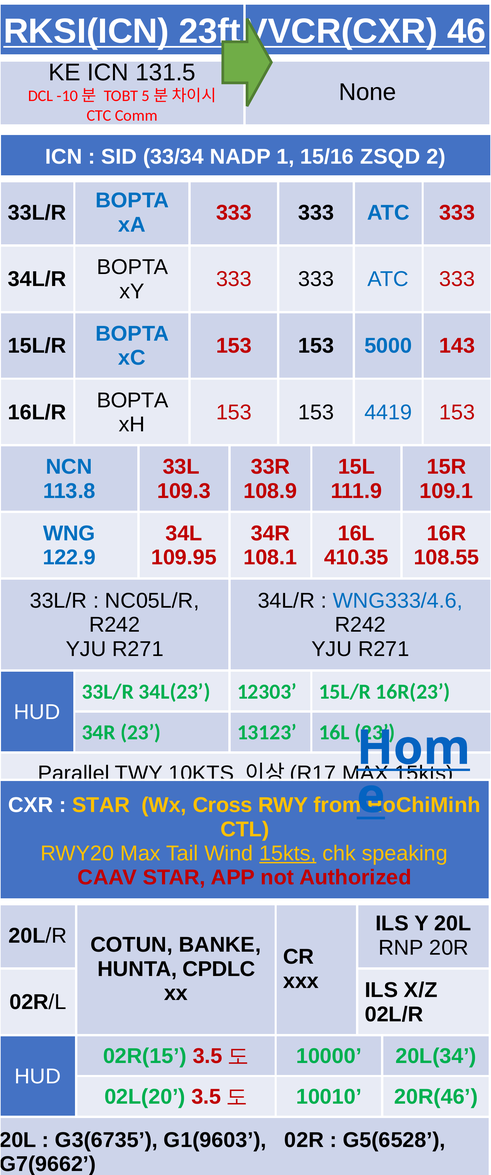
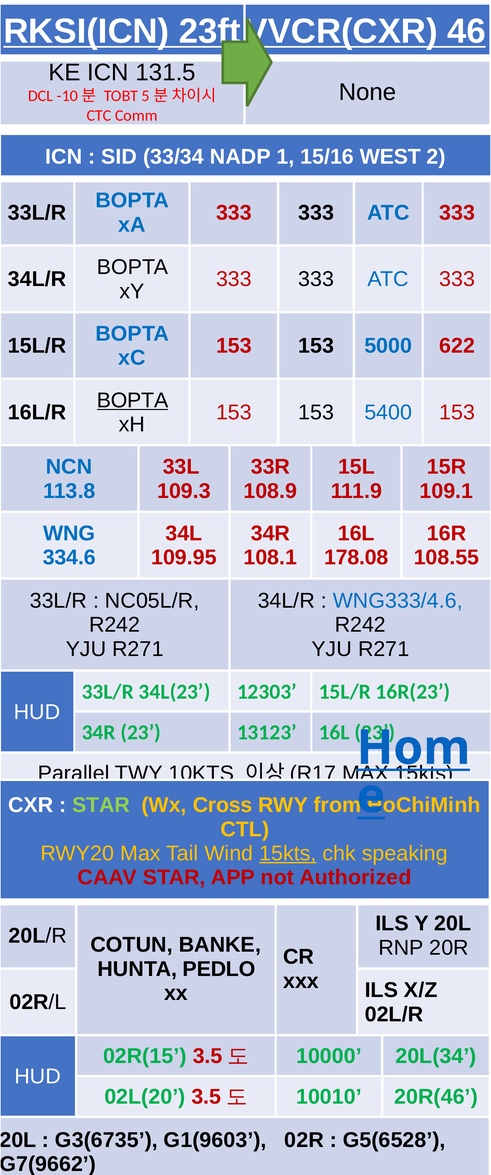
ZSQD: ZSQD -> WEST (390, 157)
143: 143 -> 622 (457, 346)
BOPTA underline: none -> present (133, 400)
4419: 4419 -> 5400 (388, 412)
122.9: 122.9 -> 334.6 (69, 557)
410.35: 410.35 -> 178.08 (356, 557)
STAR colour: yellow -> light green (101, 805)
CPDLC: CPDLC -> PEDLO (219, 969)
